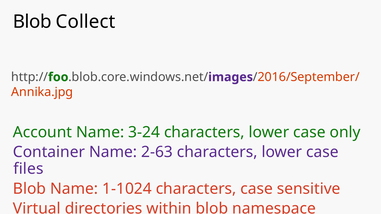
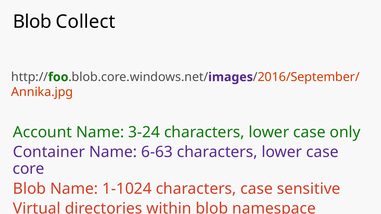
2-63: 2-63 -> 6-63 (157, 152)
files: files -> core (29, 169)
